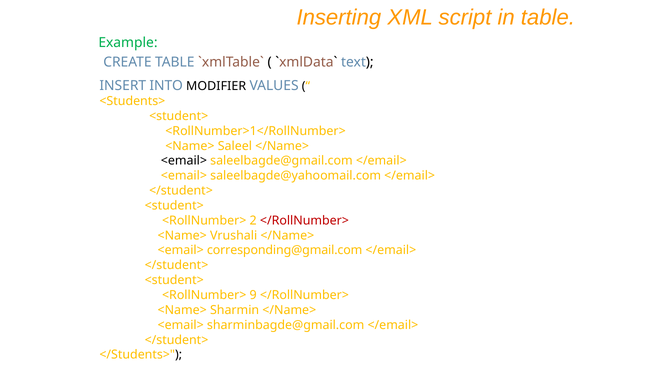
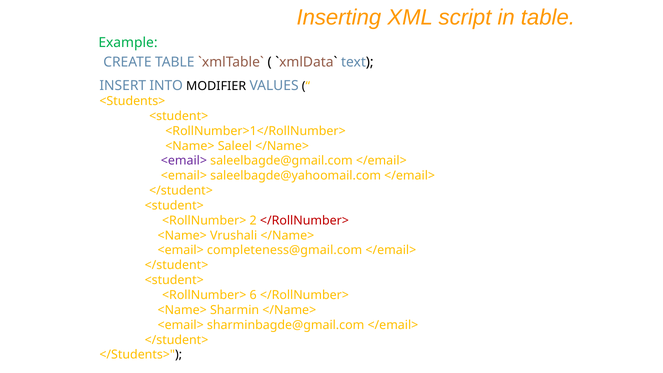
<email> colour: black -> purple (184, 161)
corresponding@gmail.com: corresponding@gmail.com -> completeness@gmail.com (285, 250)
9: 9 -> 6 (253, 295)
